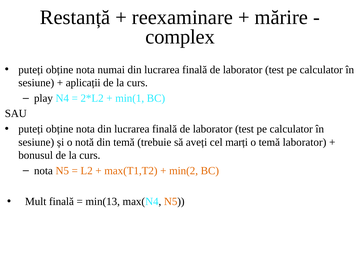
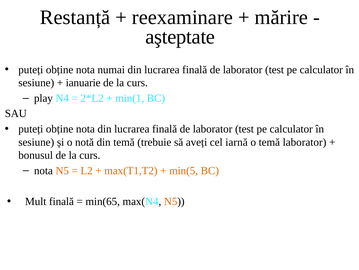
complex: complex -> aşteptate (180, 37)
aplicații: aplicații -> ianuarie (83, 83)
marți: marți -> iarnă (237, 142)
min(2: min(2 -> min(5 (184, 170)
min(13: min(13 -> min(65 (103, 201)
